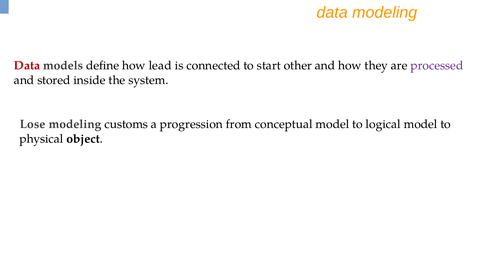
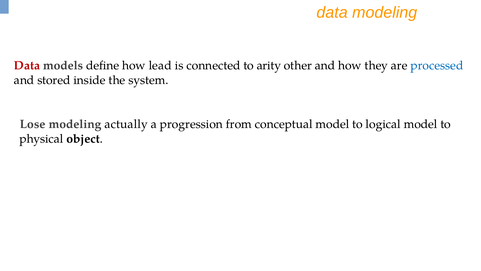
start: start -> arity (269, 66)
processed colour: purple -> blue (437, 66)
customs: customs -> actually (126, 124)
